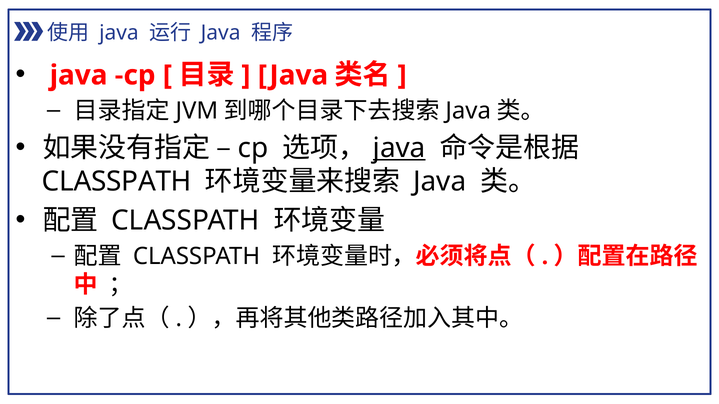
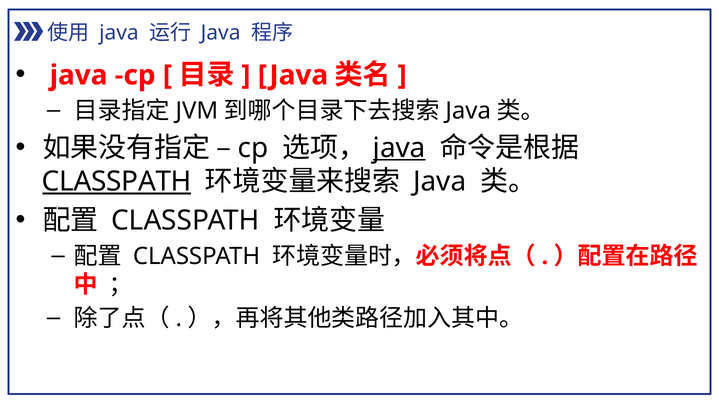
CLASSPATH underline: none -> present (117, 182)
